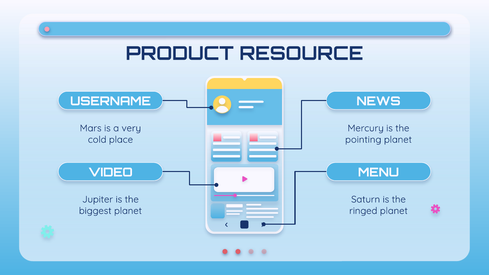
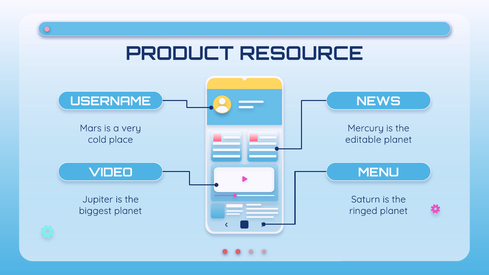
pointing: pointing -> editable (363, 140)
